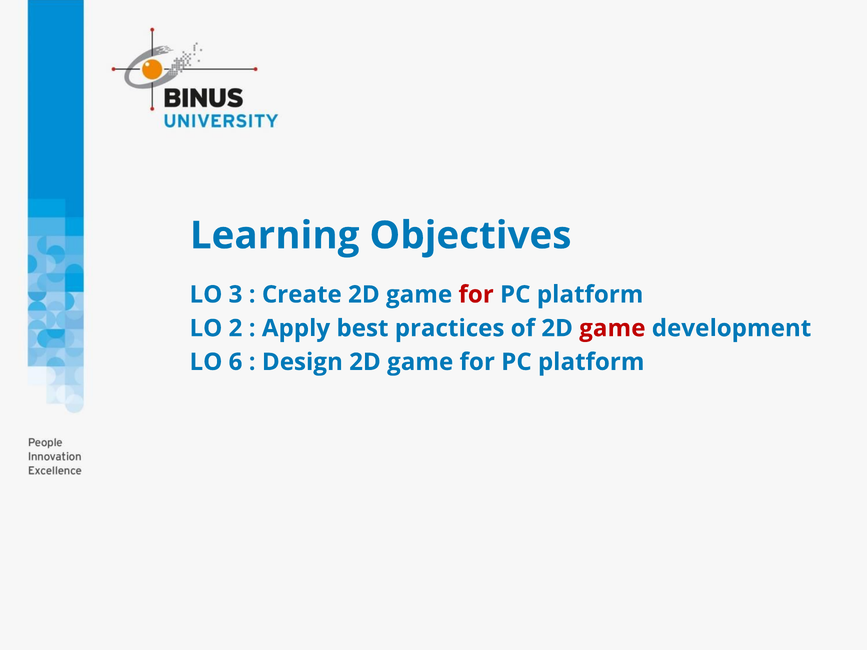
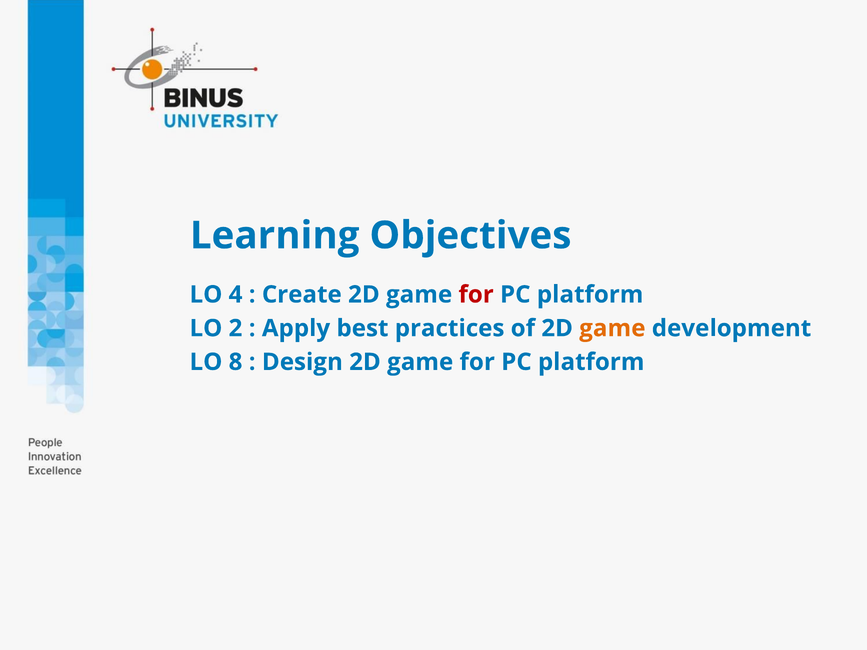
3: 3 -> 4 (236, 295)
game colour: red -> orange (612, 328)
6: 6 -> 8 (236, 362)
